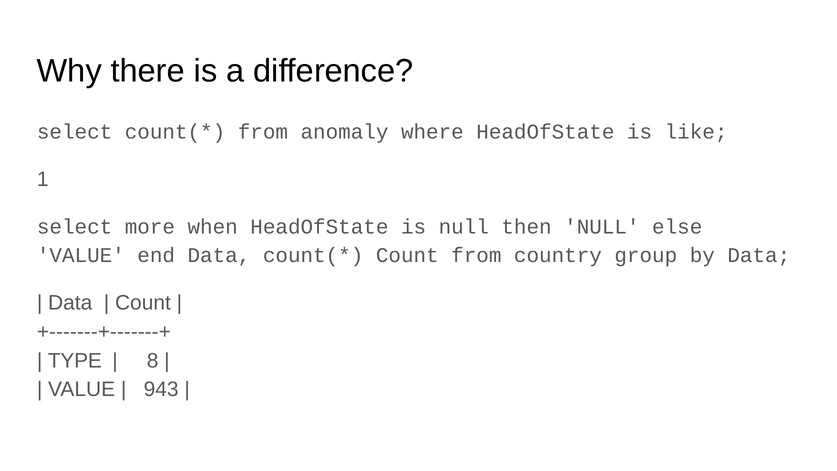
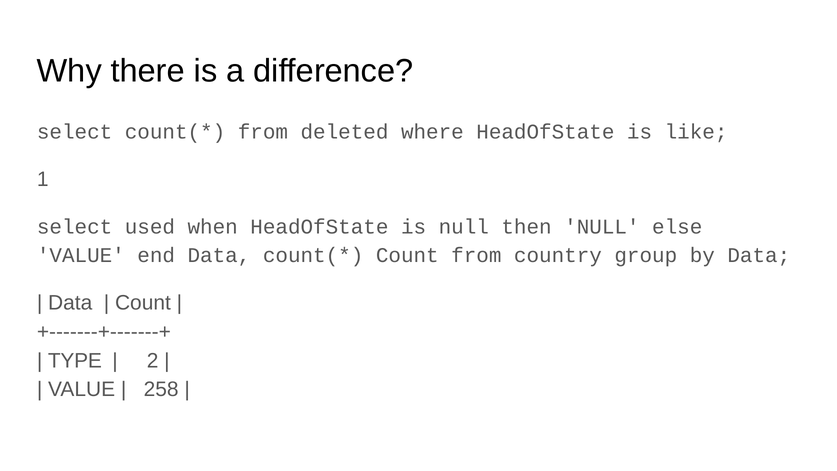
anomaly: anomaly -> deleted (345, 132)
more: more -> used (150, 227)
8: 8 -> 2 (153, 361)
943: 943 -> 258 (161, 389)
